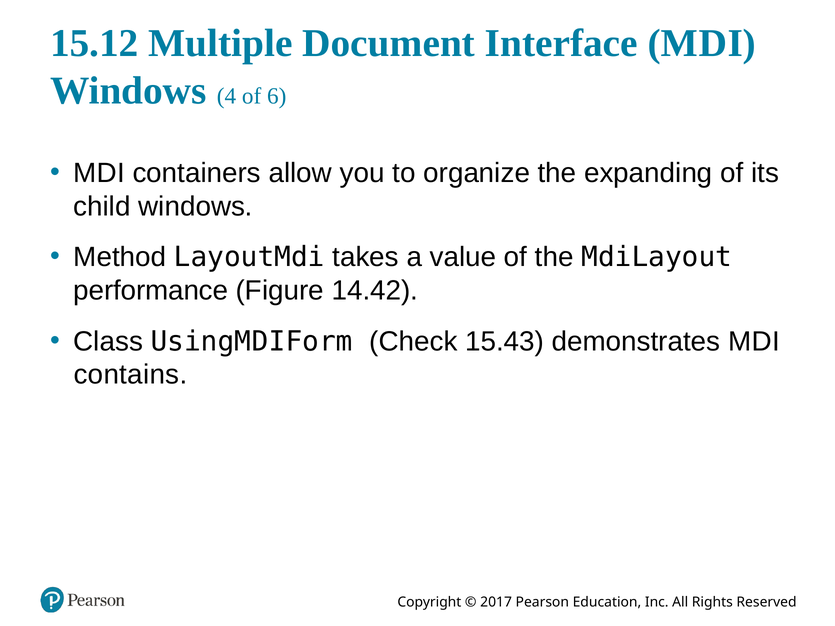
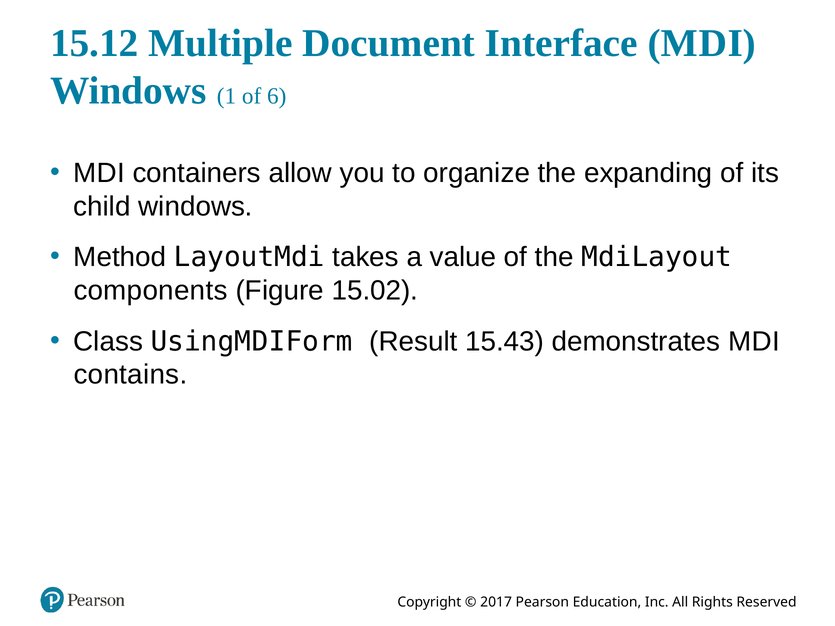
4: 4 -> 1 (226, 96)
performance: performance -> components (151, 291)
14.42: 14.42 -> 15.02 (375, 291)
Check: Check -> Result (413, 342)
